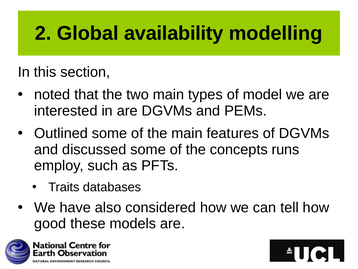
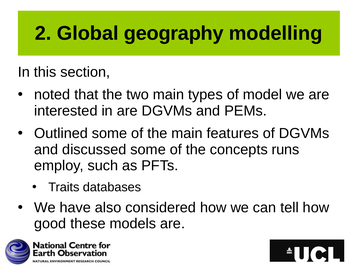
availability: availability -> geography (174, 33)
